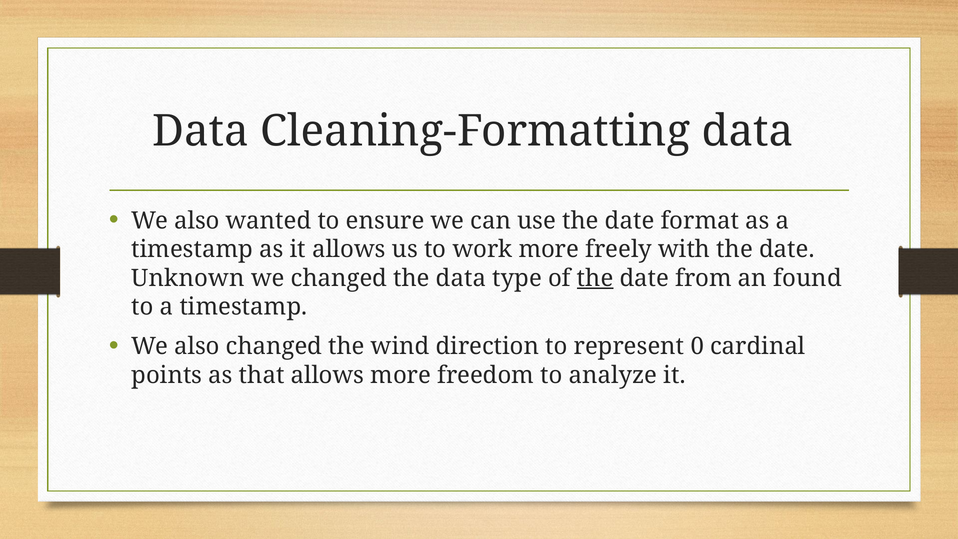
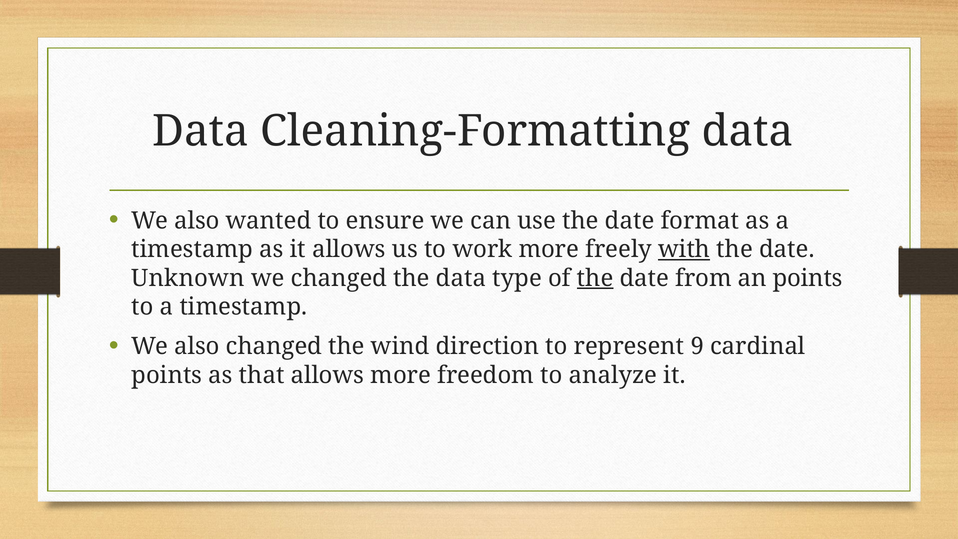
with underline: none -> present (684, 249)
an found: found -> points (808, 278)
0: 0 -> 9 (697, 346)
